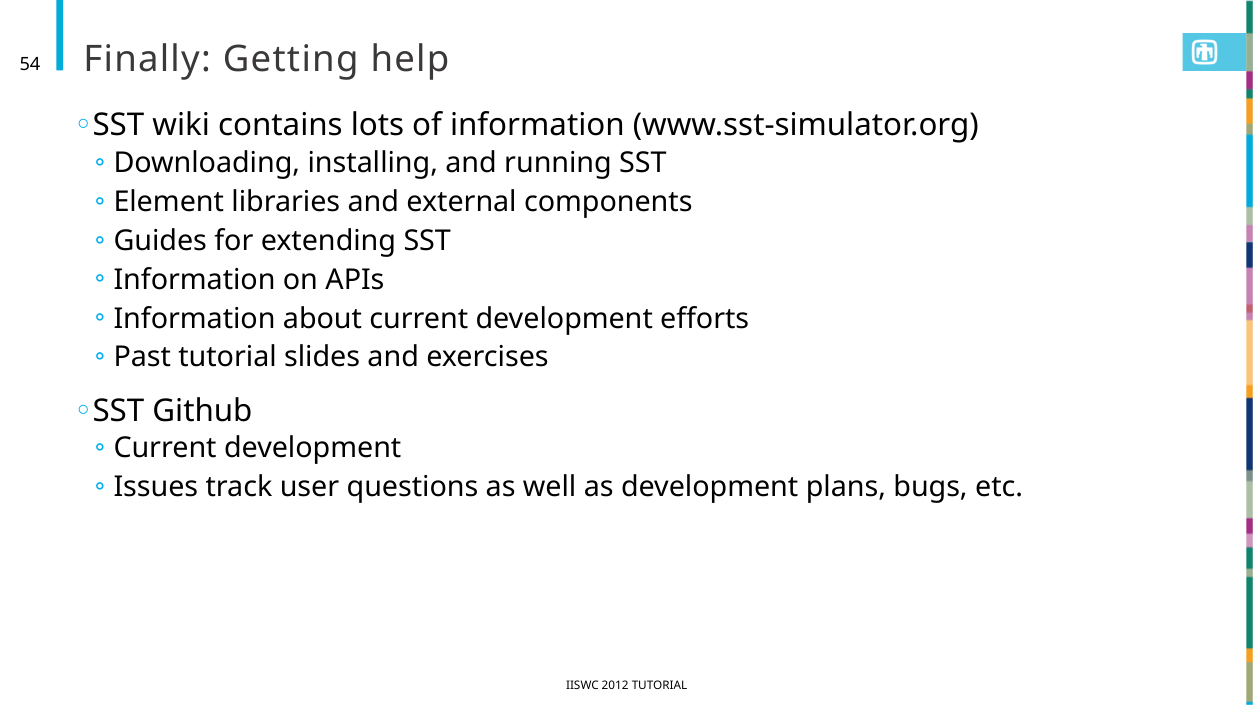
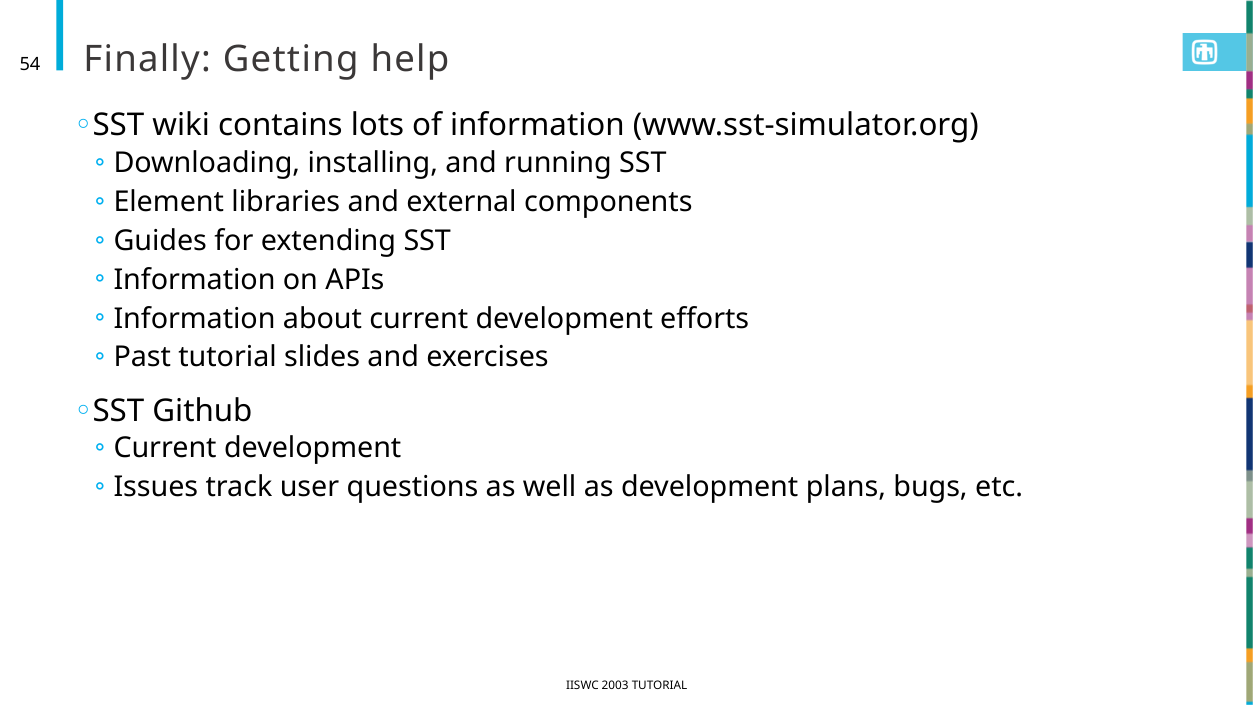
2012: 2012 -> 2003 (615, 685)
